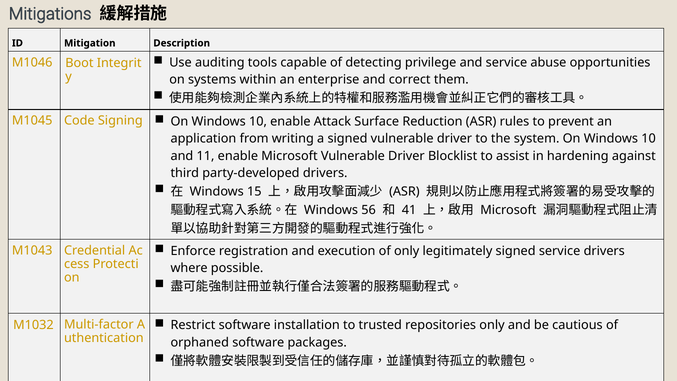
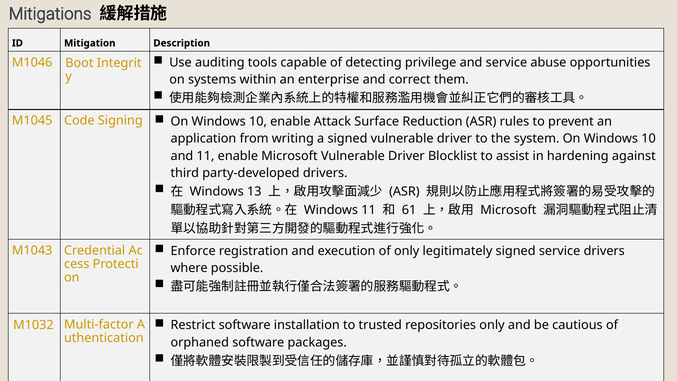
15: 15 -> 13 (254, 192)
Windows 56: 56 -> 11 (369, 210)
41: 41 -> 61 (409, 210)
